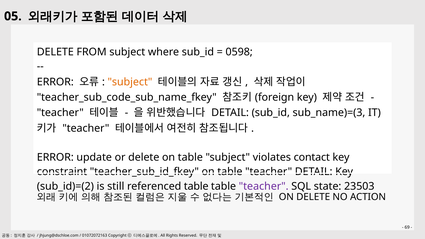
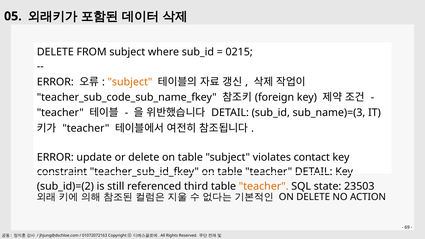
0598: 0598 -> 0215 (239, 52)
referenced table: table -> third (196, 186)
teacher colour: purple -> orange (264, 186)
